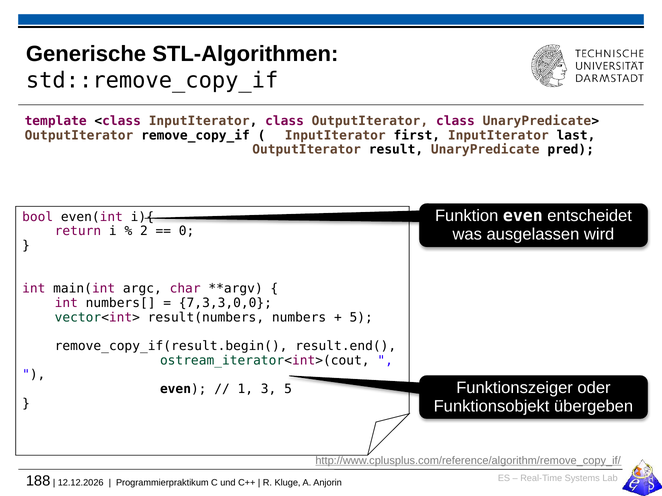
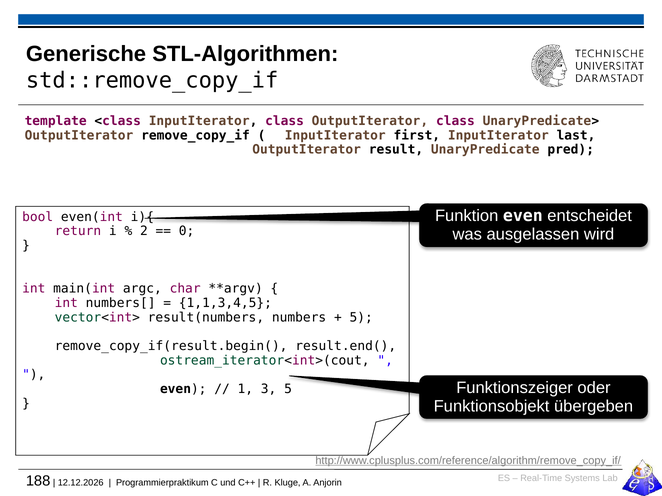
7,3,3,0,0: 7,3,3,0,0 -> 1,1,3,4,5 (225, 303)
